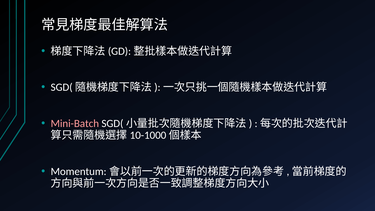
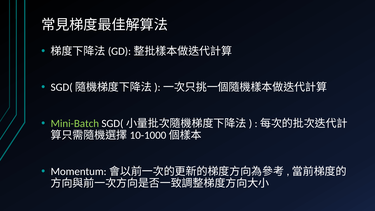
Mini-Batch colour: pink -> light green (75, 123)
